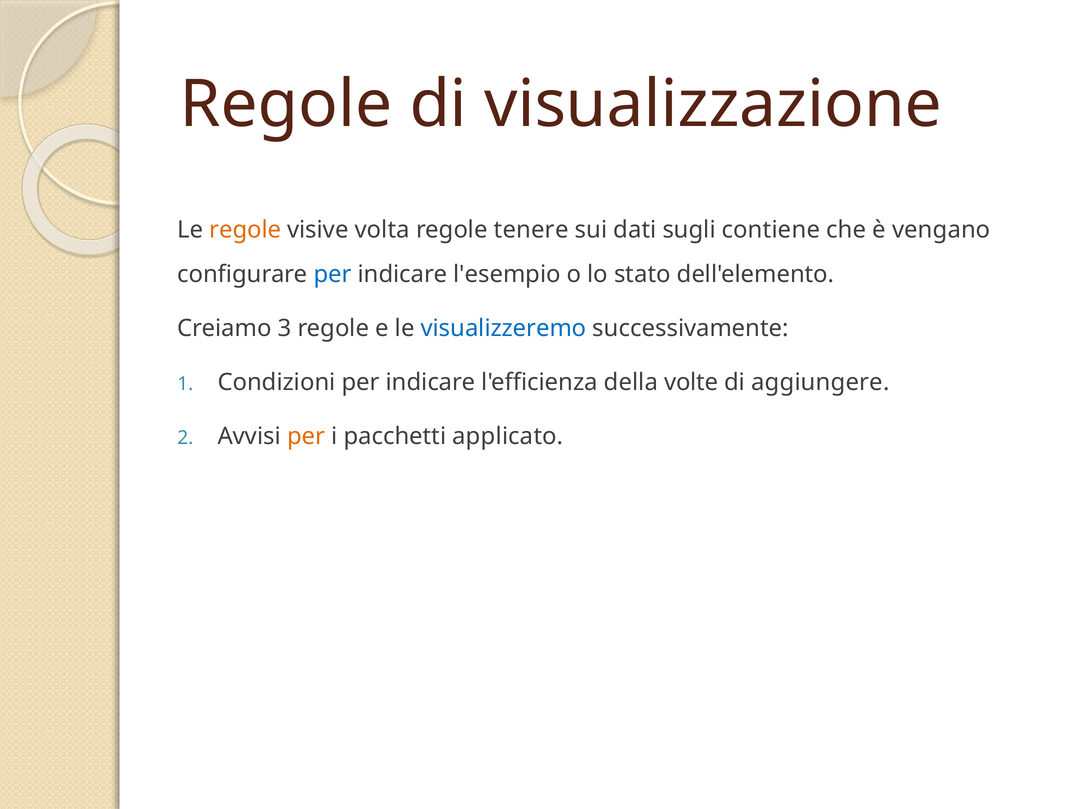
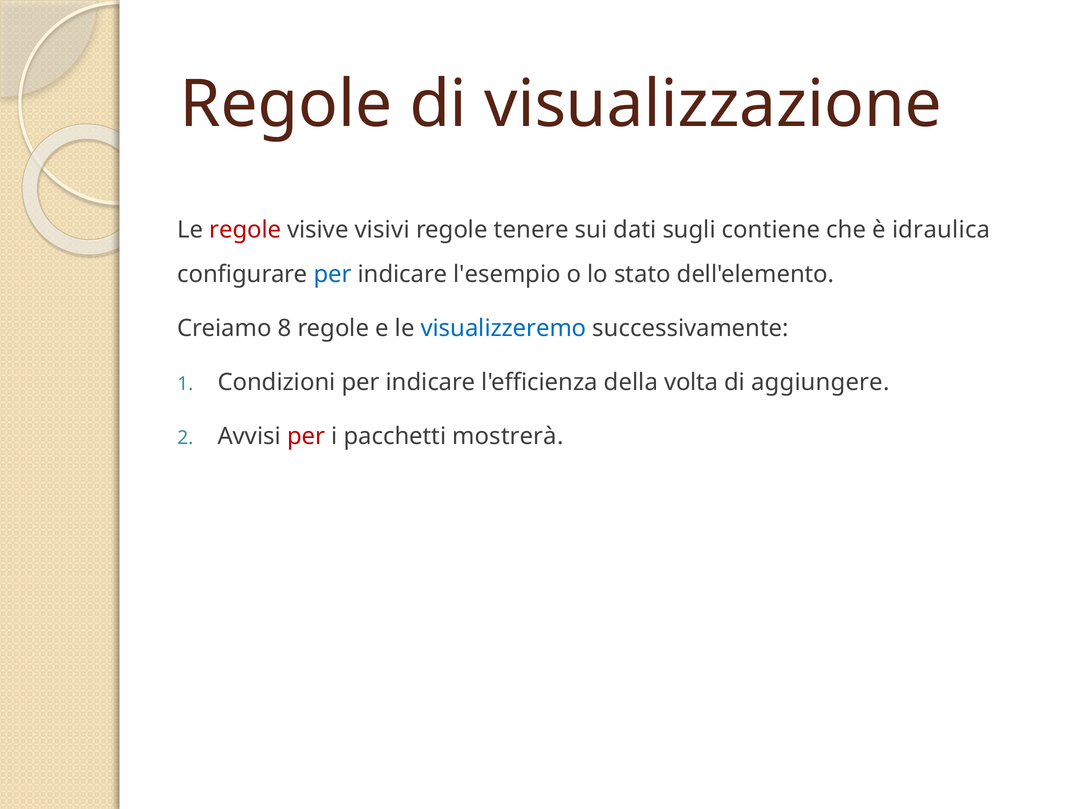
regole colour: orange -> red (245, 230)
volta: volta -> visivi (382, 230)
vengano: vengano -> idraulica (941, 230)
3: 3 -> 8 (284, 328)
volte: volte -> volta (691, 382)
per colour: orange -> red (306, 436)
applicato: applicato -> mostrerà (508, 436)
